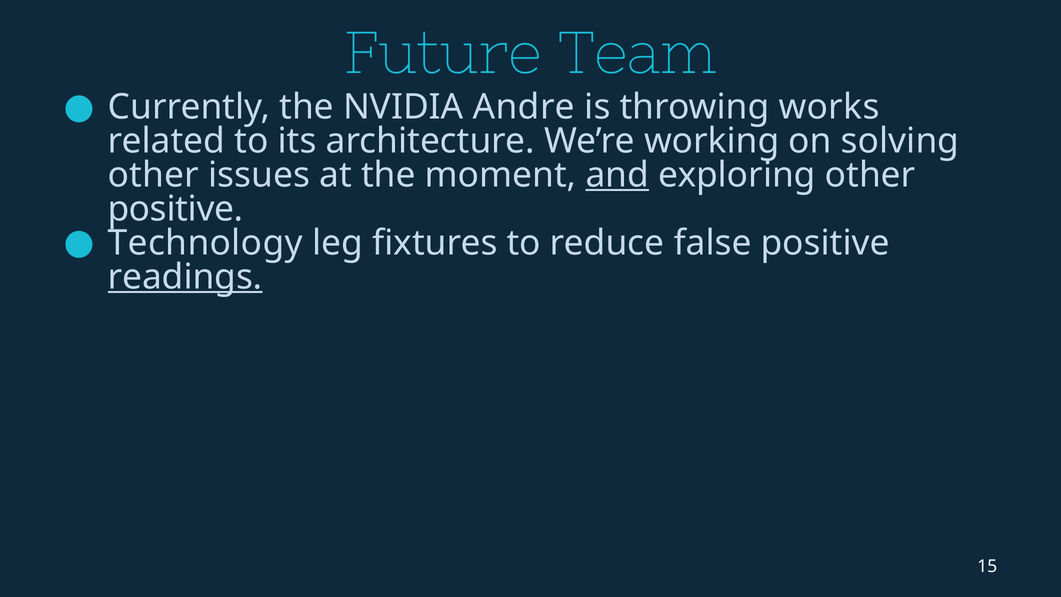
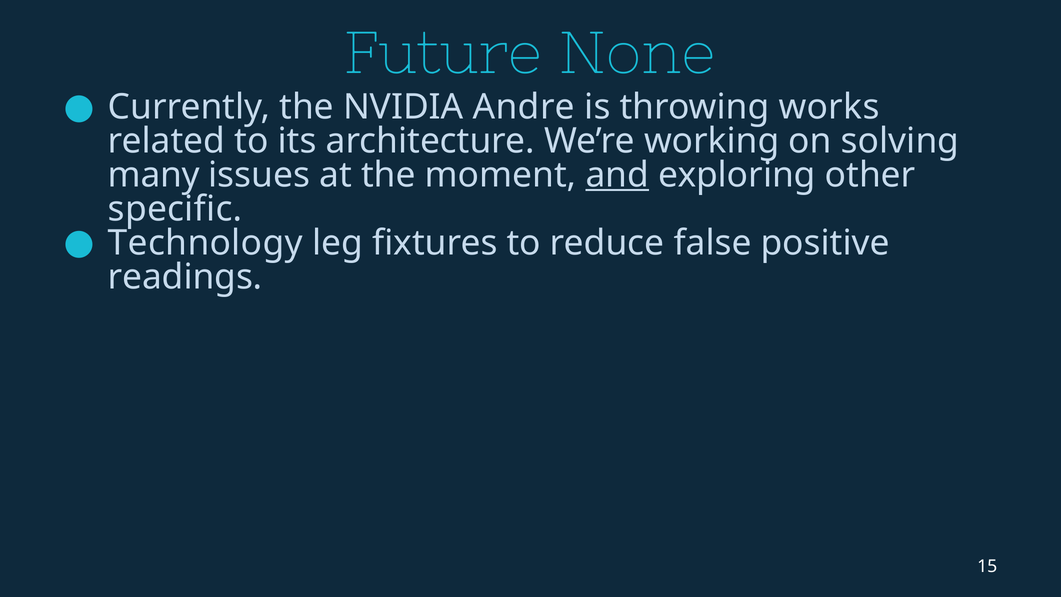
Team: Team -> None (637, 54)
other: other -> many (154, 175)
positive: positive -> specific (175, 209)
readings underline: present -> none (185, 277)
